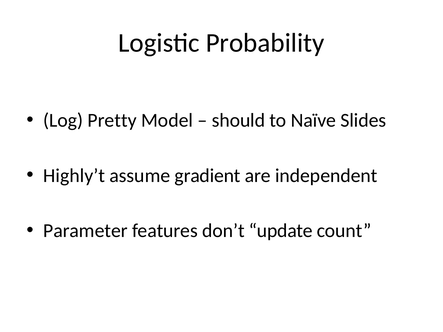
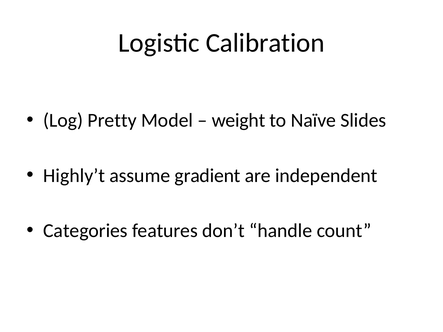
Probability: Probability -> Calibration (265, 43)
should: should -> weight (239, 121)
Parameter: Parameter -> Categories (85, 231)
update: update -> handle (281, 231)
